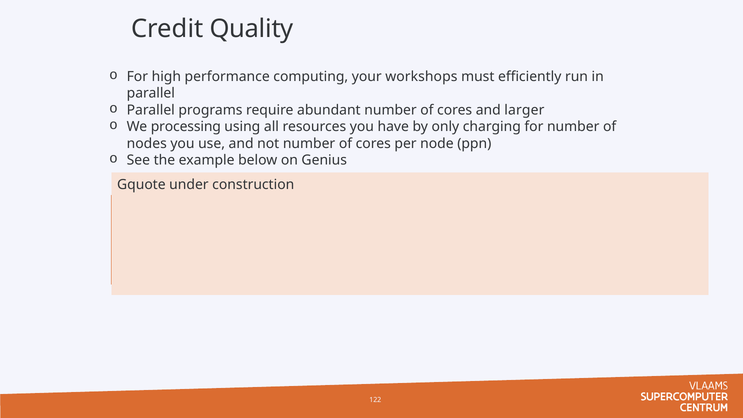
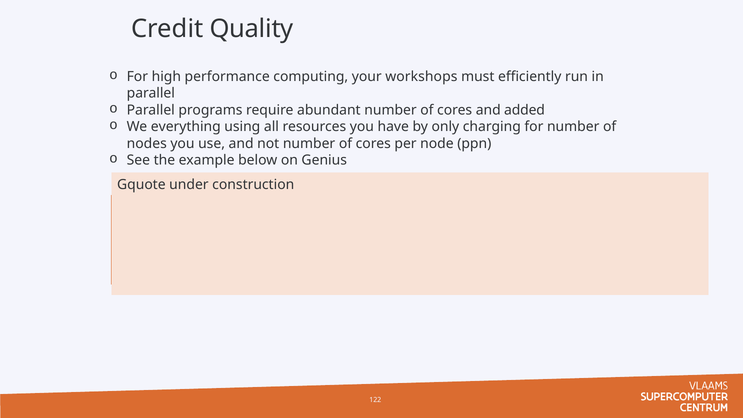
larger: larger -> added (525, 110)
processing: processing -> everything (186, 127)
